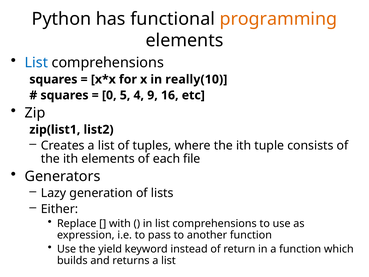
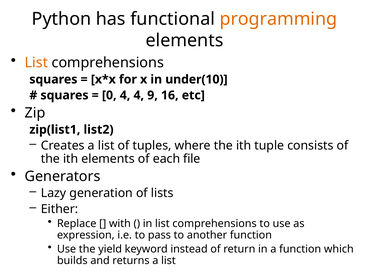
List colour: blue -> orange (36, 63)
really(10: really(10 -> under(10 (196, 79)
0 5: 5 -> 4 (125, 95)
